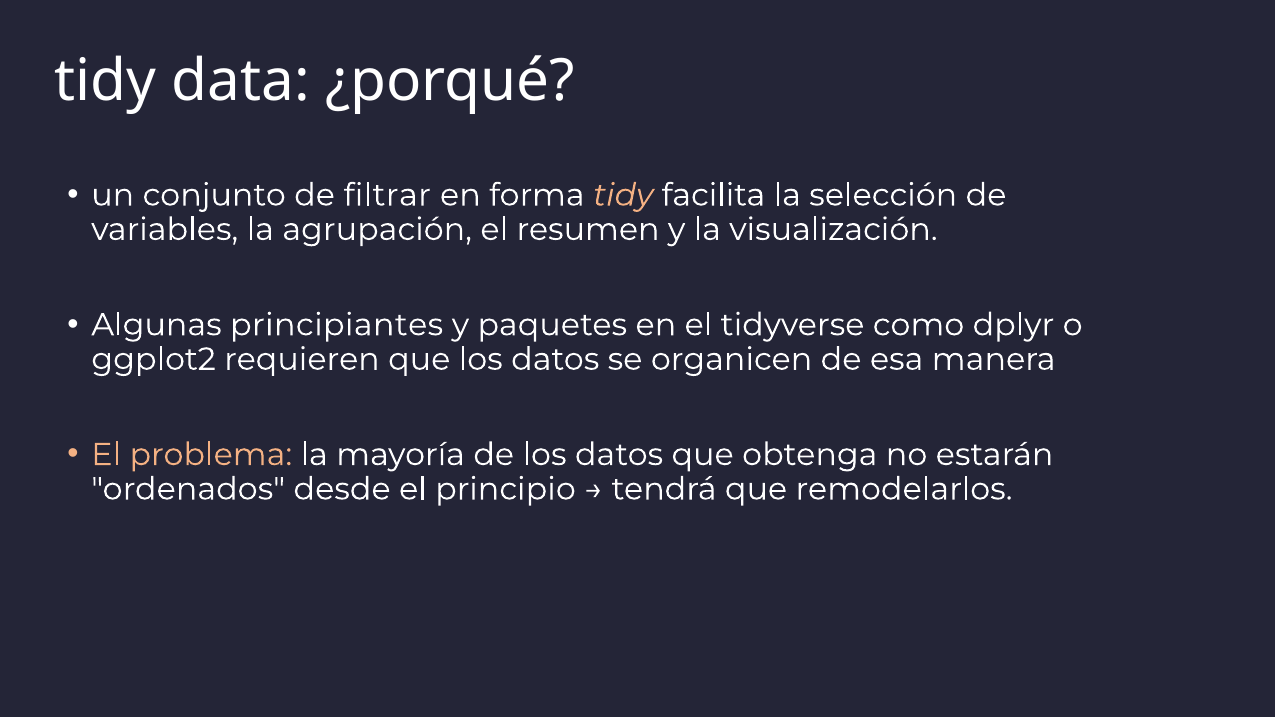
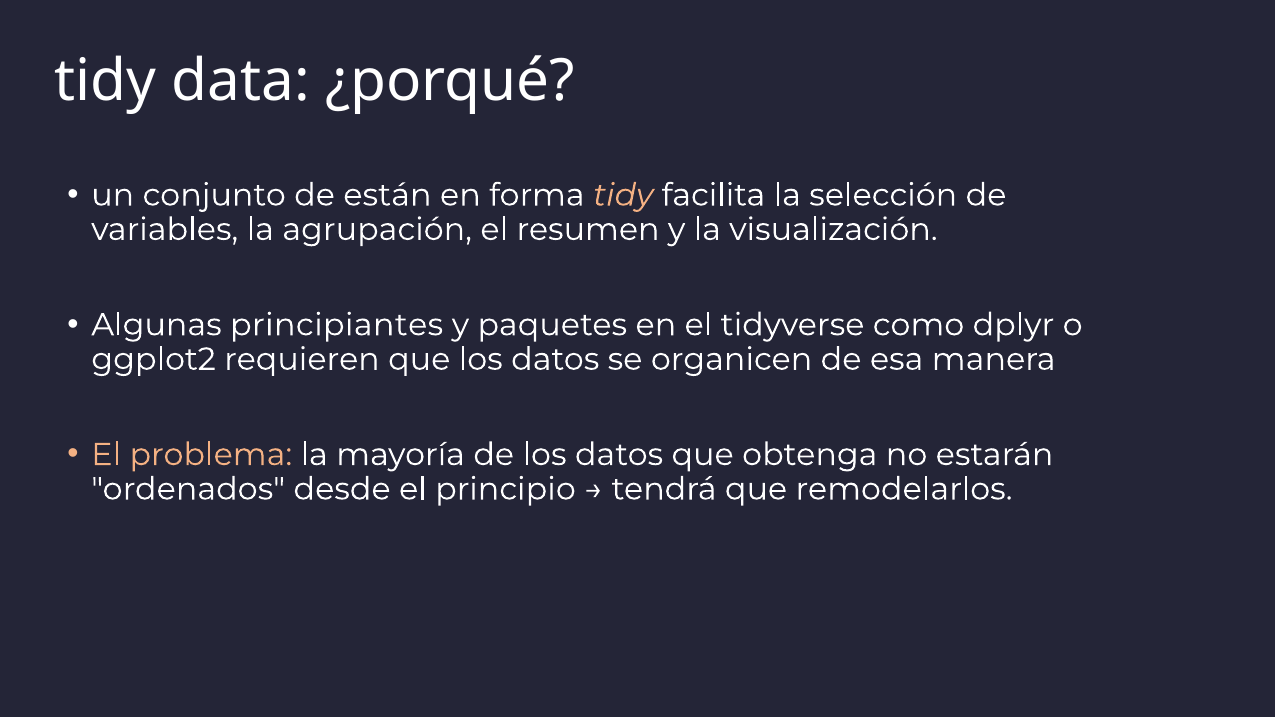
filtrar: filtrar -> están (387, 195)
